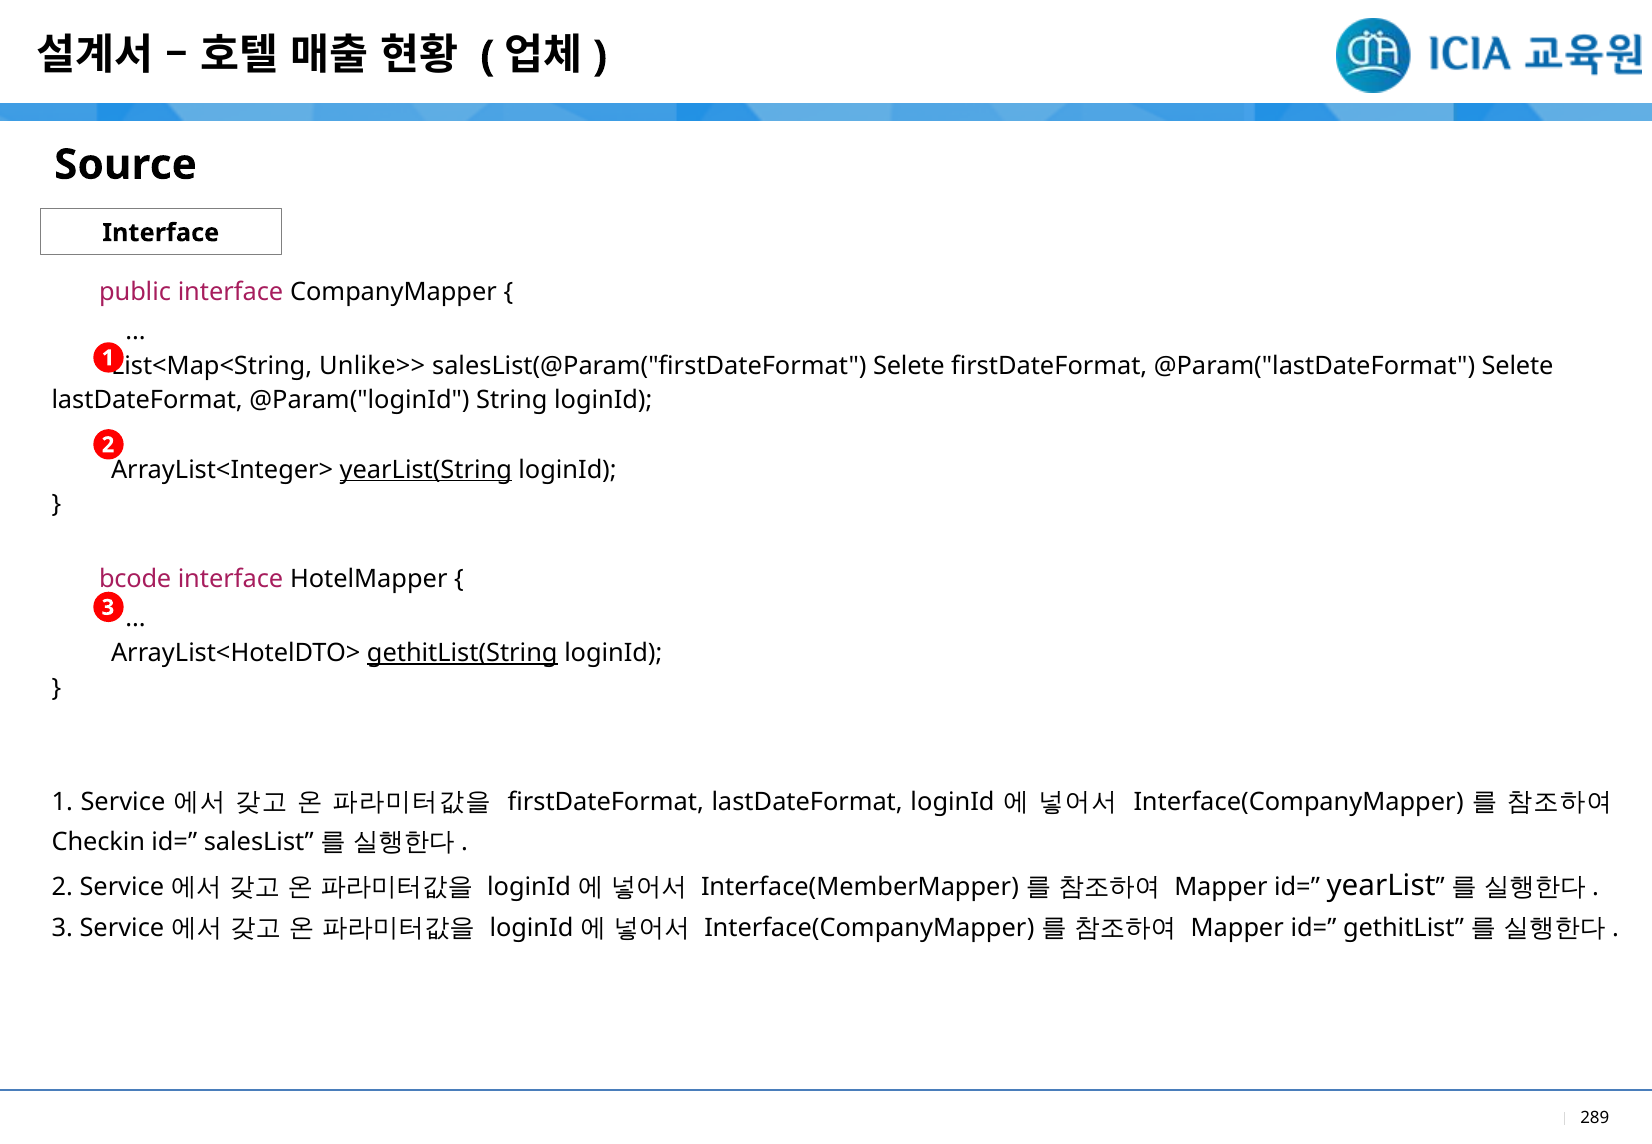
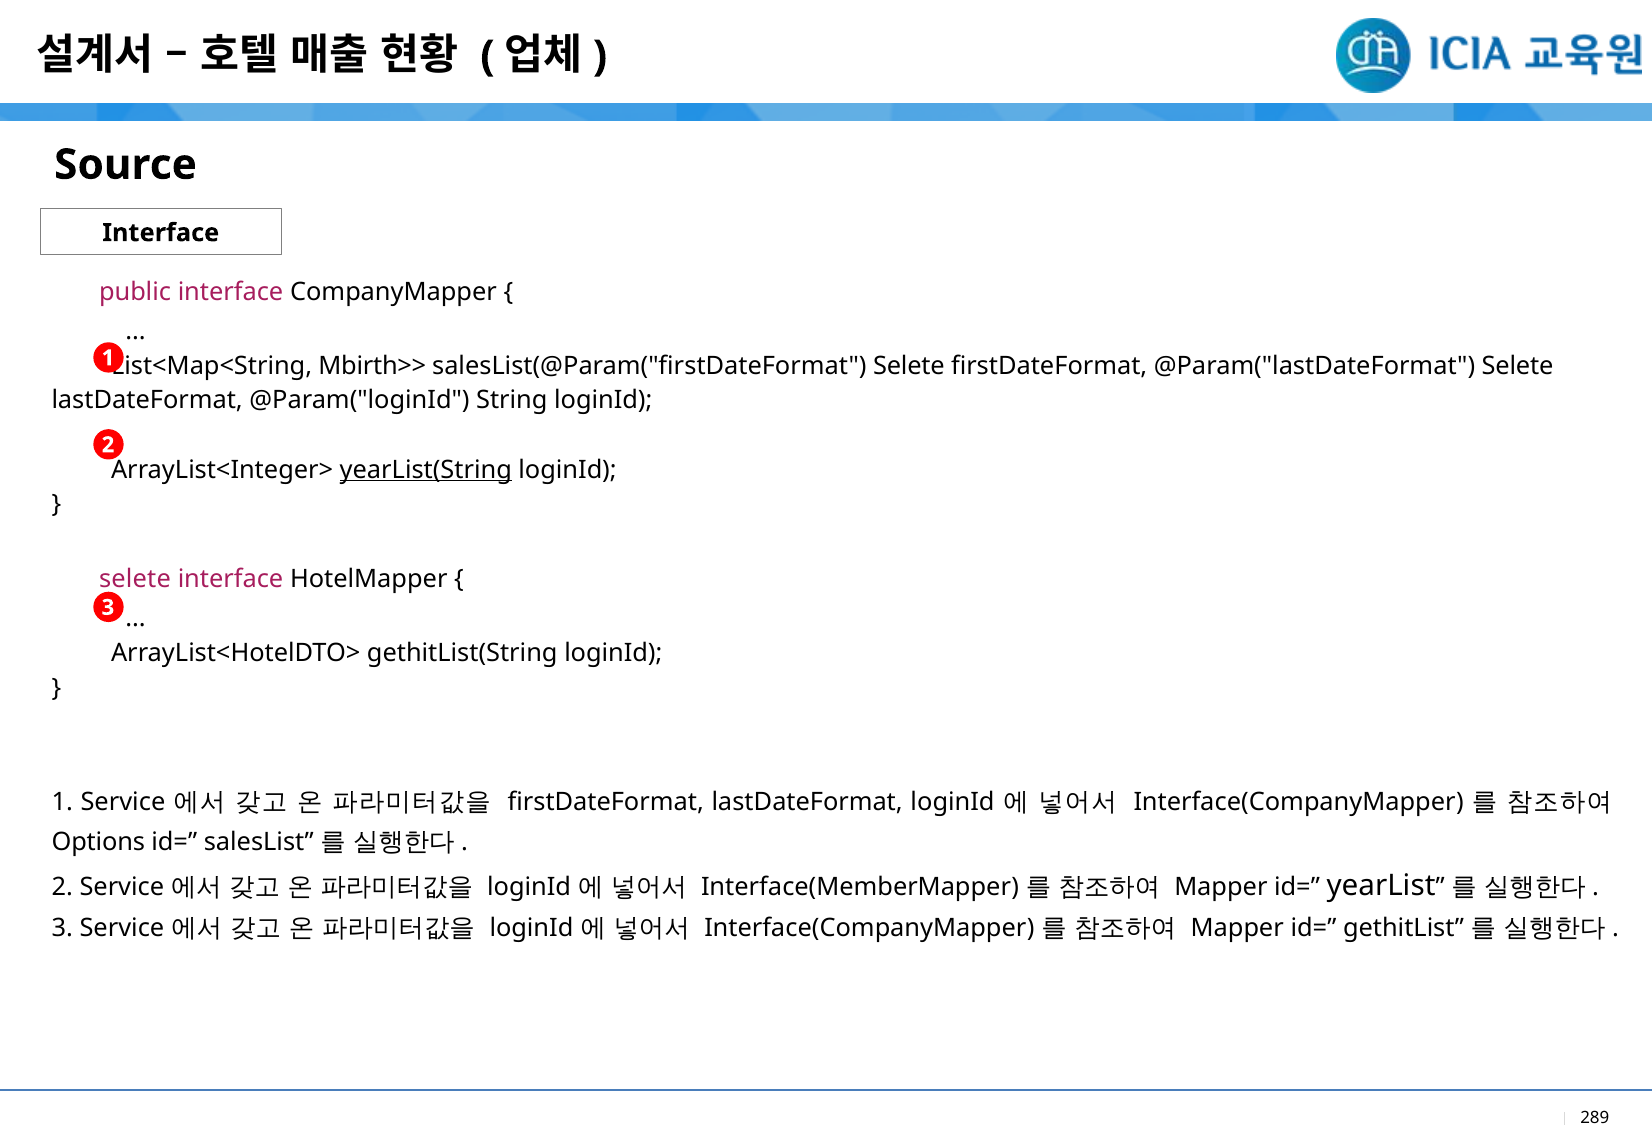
Unlike>>: Unlike>> -> Mbirth>> (372, 366)
bcode: bcode -> selete (135, 579)
gethitList(String underline: present -> none (462, 653)
Checkin: Checkin -> Options (98, 842)
